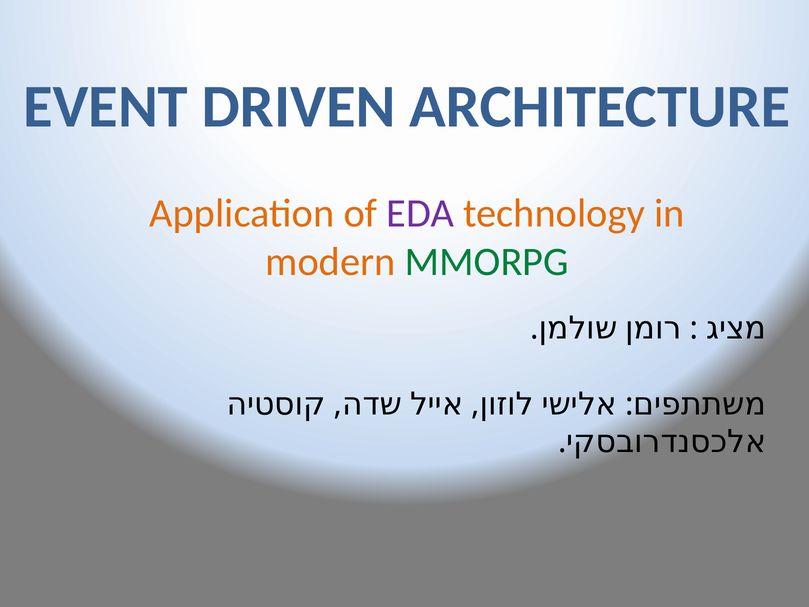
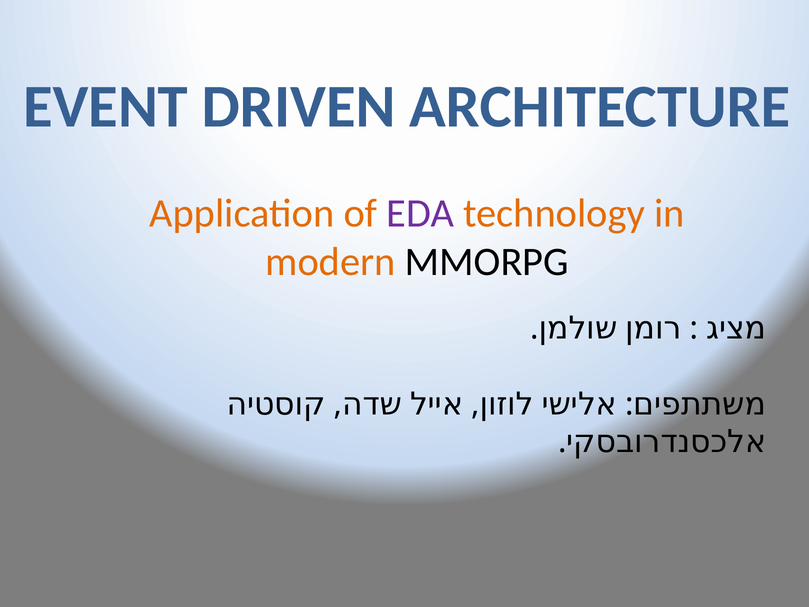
MMORPG colour: green -> black (487, 262)
